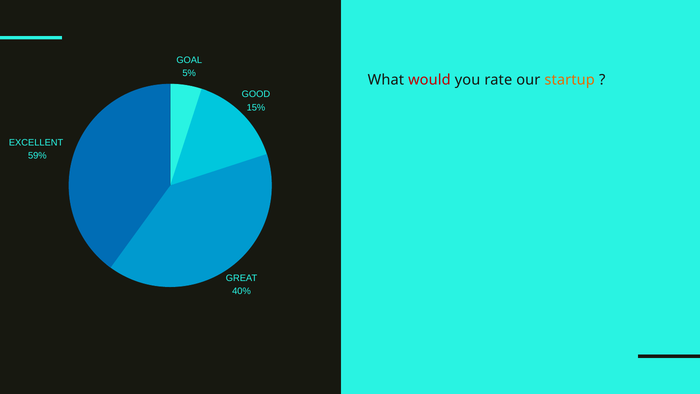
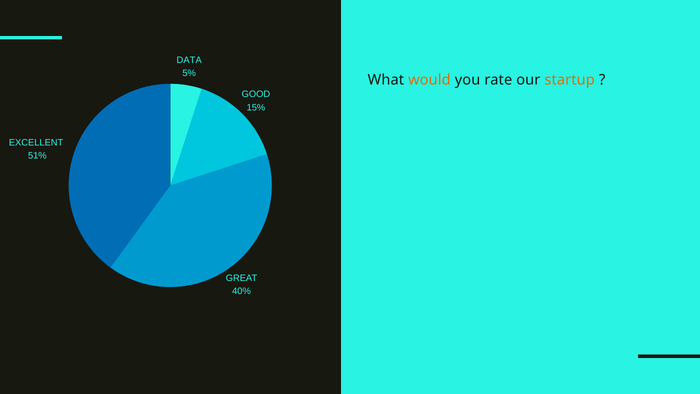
GOAL: GOAL -> DATA (189, 60)
would colour: red -> orange (429, 80)
59%: 59% -> 51% (37, 156)
